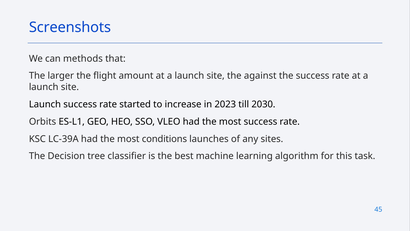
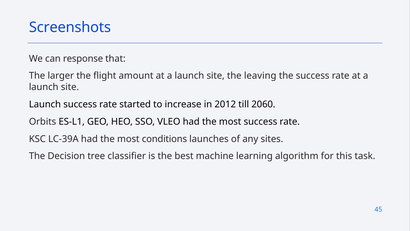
methods: methods -> response (83, 58)
against: against -> leaving (260, 76)
2023: 2023 -> 2012 (225, 104)
2030: 2030 -> 2060 (263, 104)
